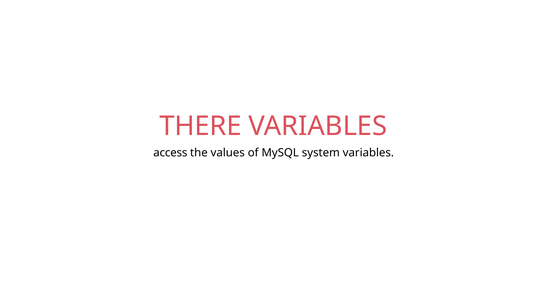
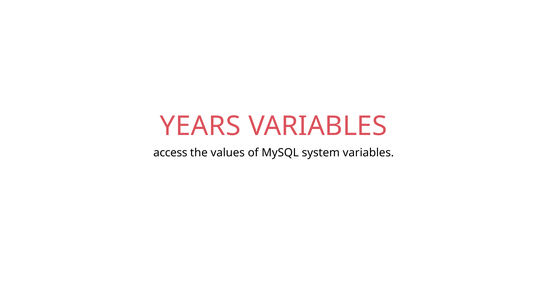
THERE: THERE -> YEARS (200, 126)
